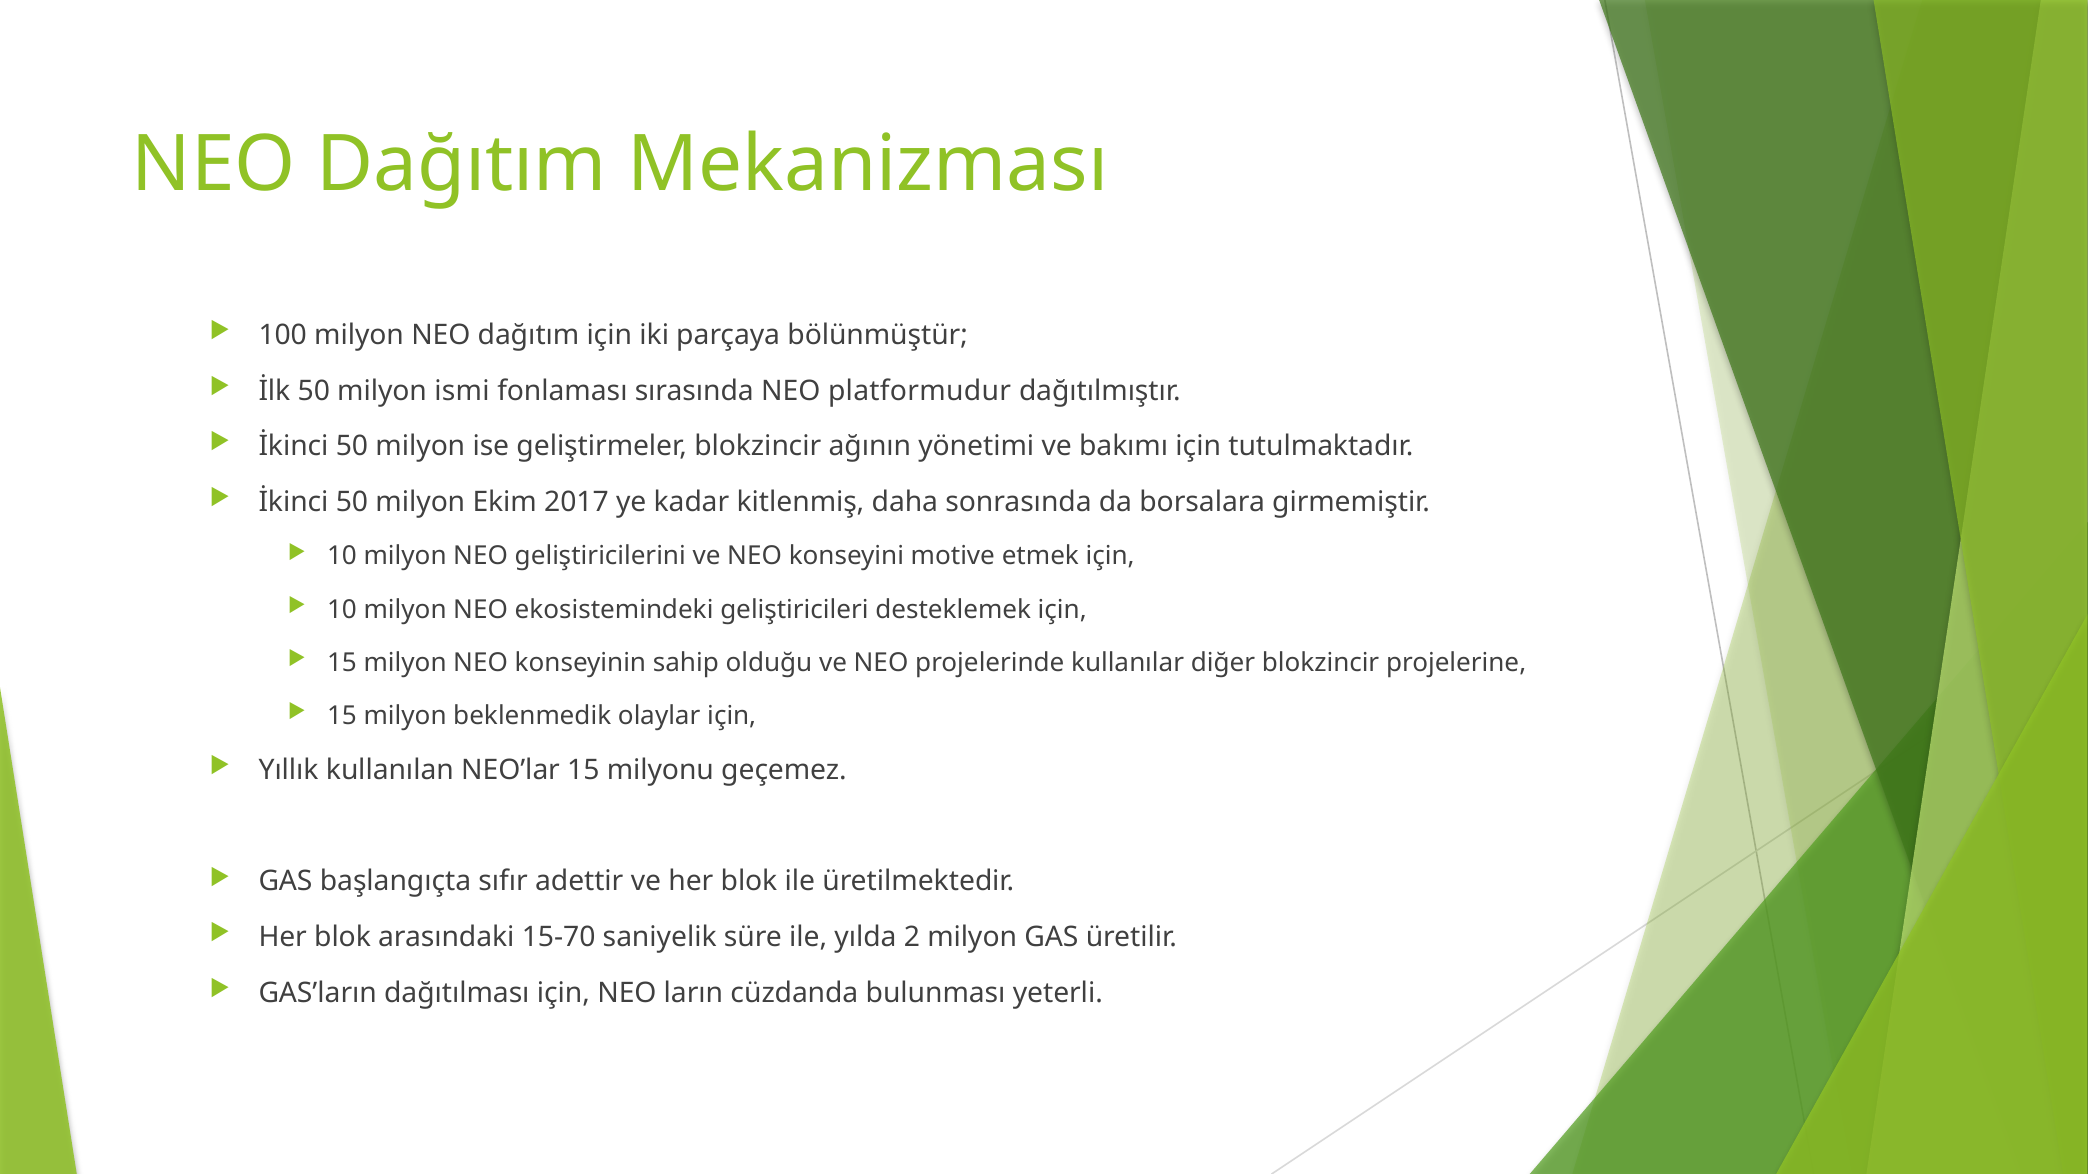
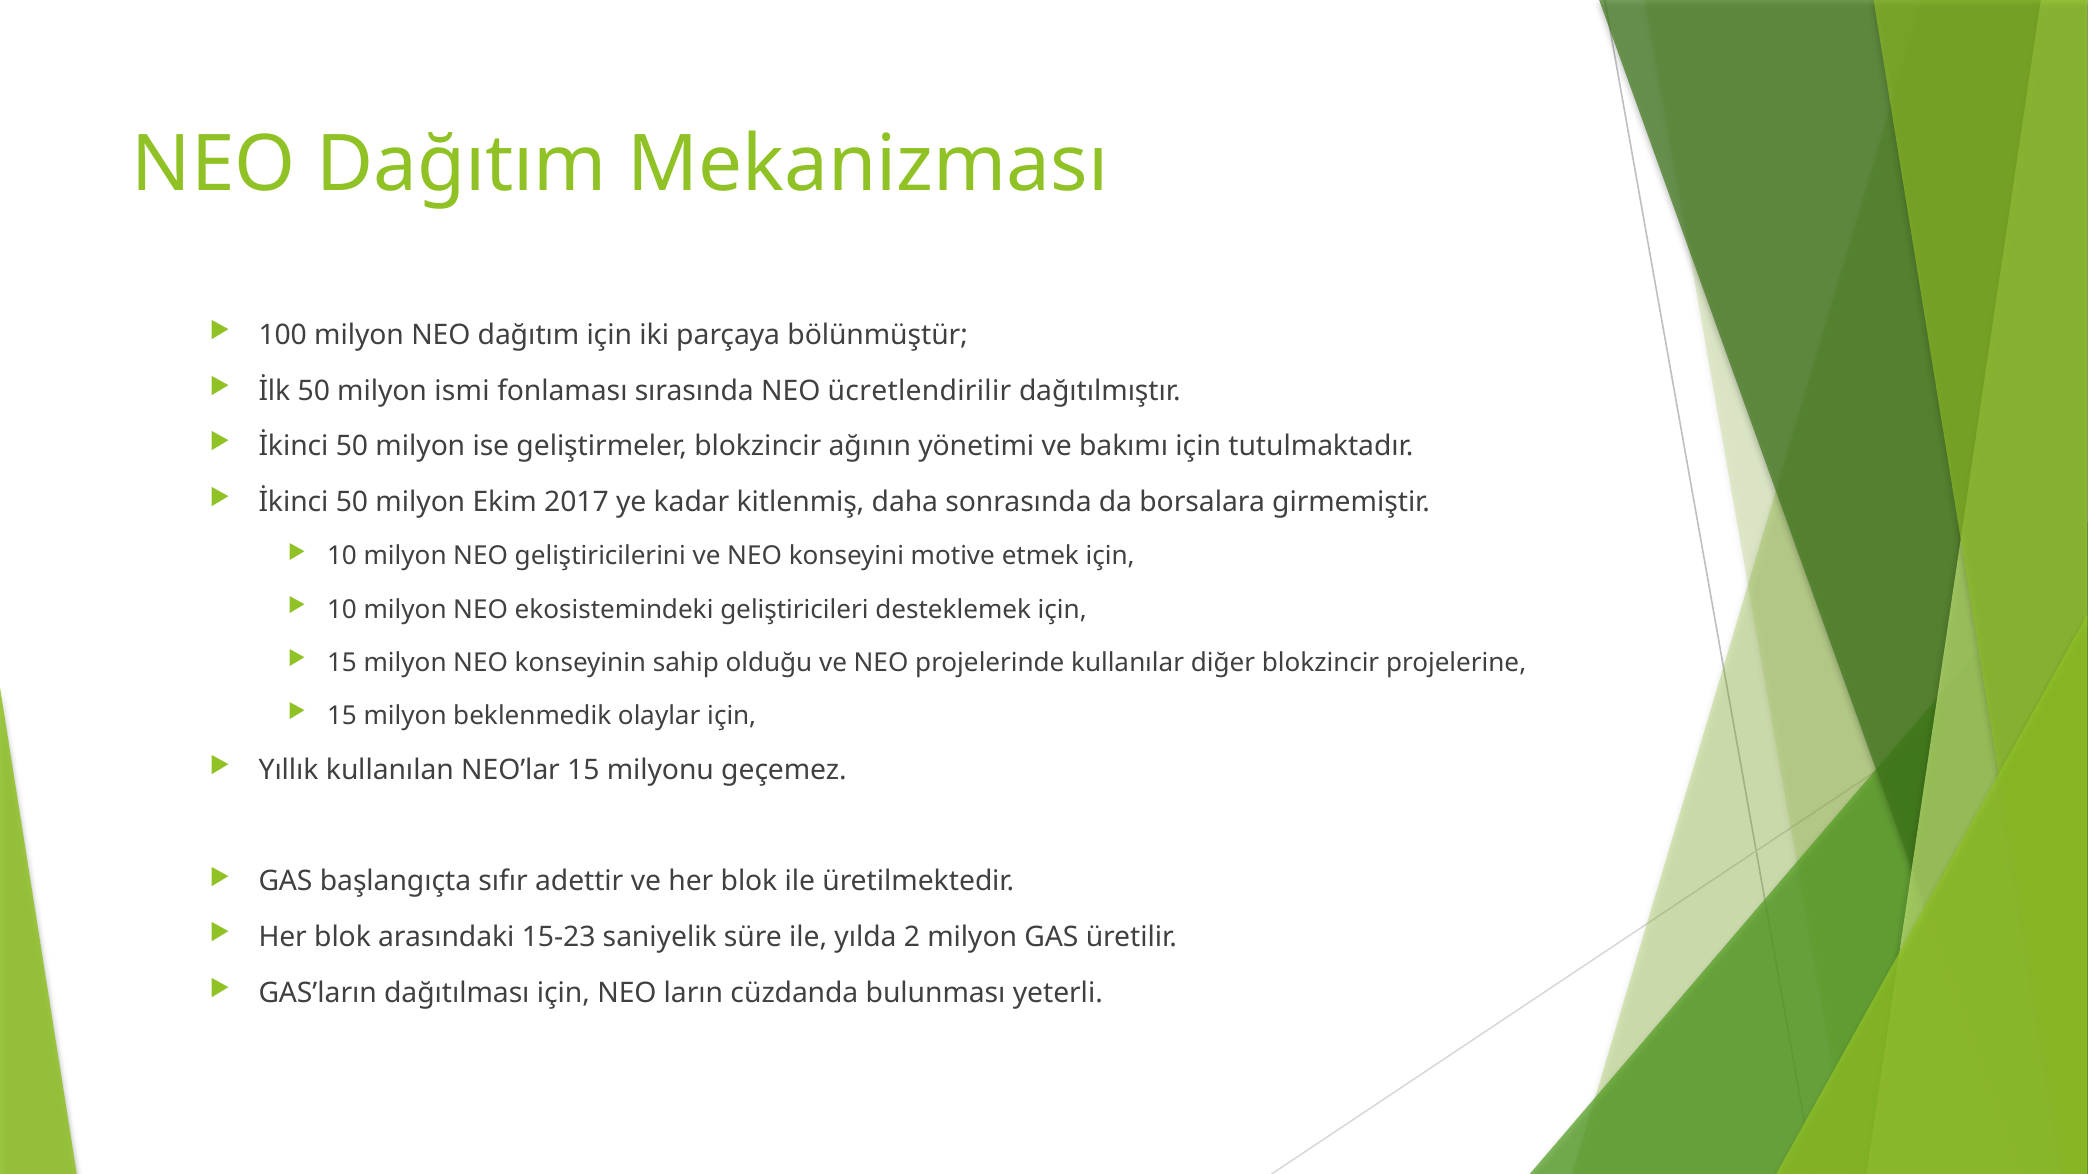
platformudur: platformudur -> ücretlendirilir (920, 391)
15-70: 15-70 -> 15-23 (559, 938)
